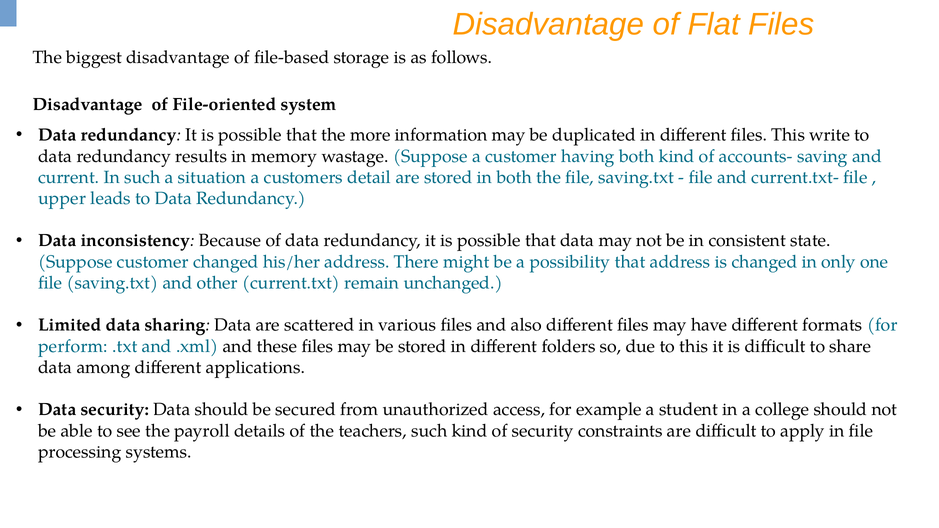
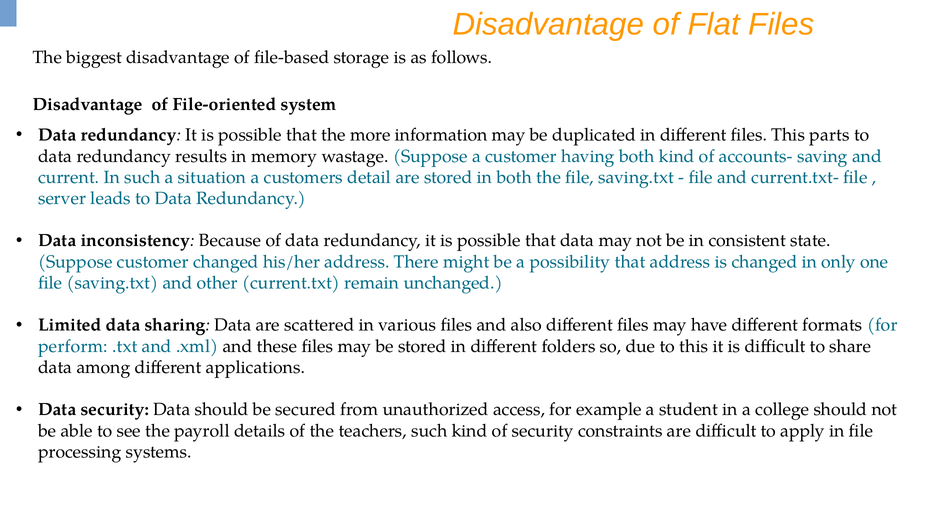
write: write -> parts (830, 135)
upper: upper -> server (62, 199)
